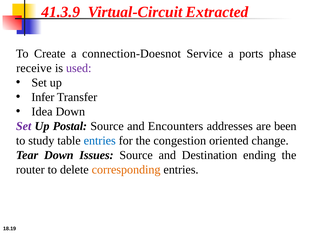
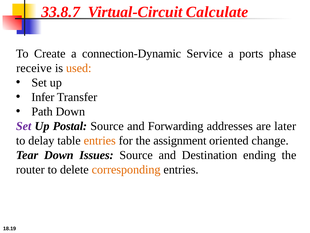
41.3.9: 41.3.9 -> 33.8.7 (61, 12)
Extracted: Extracted -> Calculate (217, 12)
connection-Doesnot: connection-Doesnot -> connection-Dynamic (132, 53)
used colour: purple -> orange (79, 68)
Idea: Idea -> Path (42, 111)
Encounters: Encounters -> Forwarding (176, 126)
been: been -> later (285, 126)
study: study -> delay (41, 140)
entries colour: blue -> orange (100, 140)
congestion: congestion -> assignment (180, 140)
